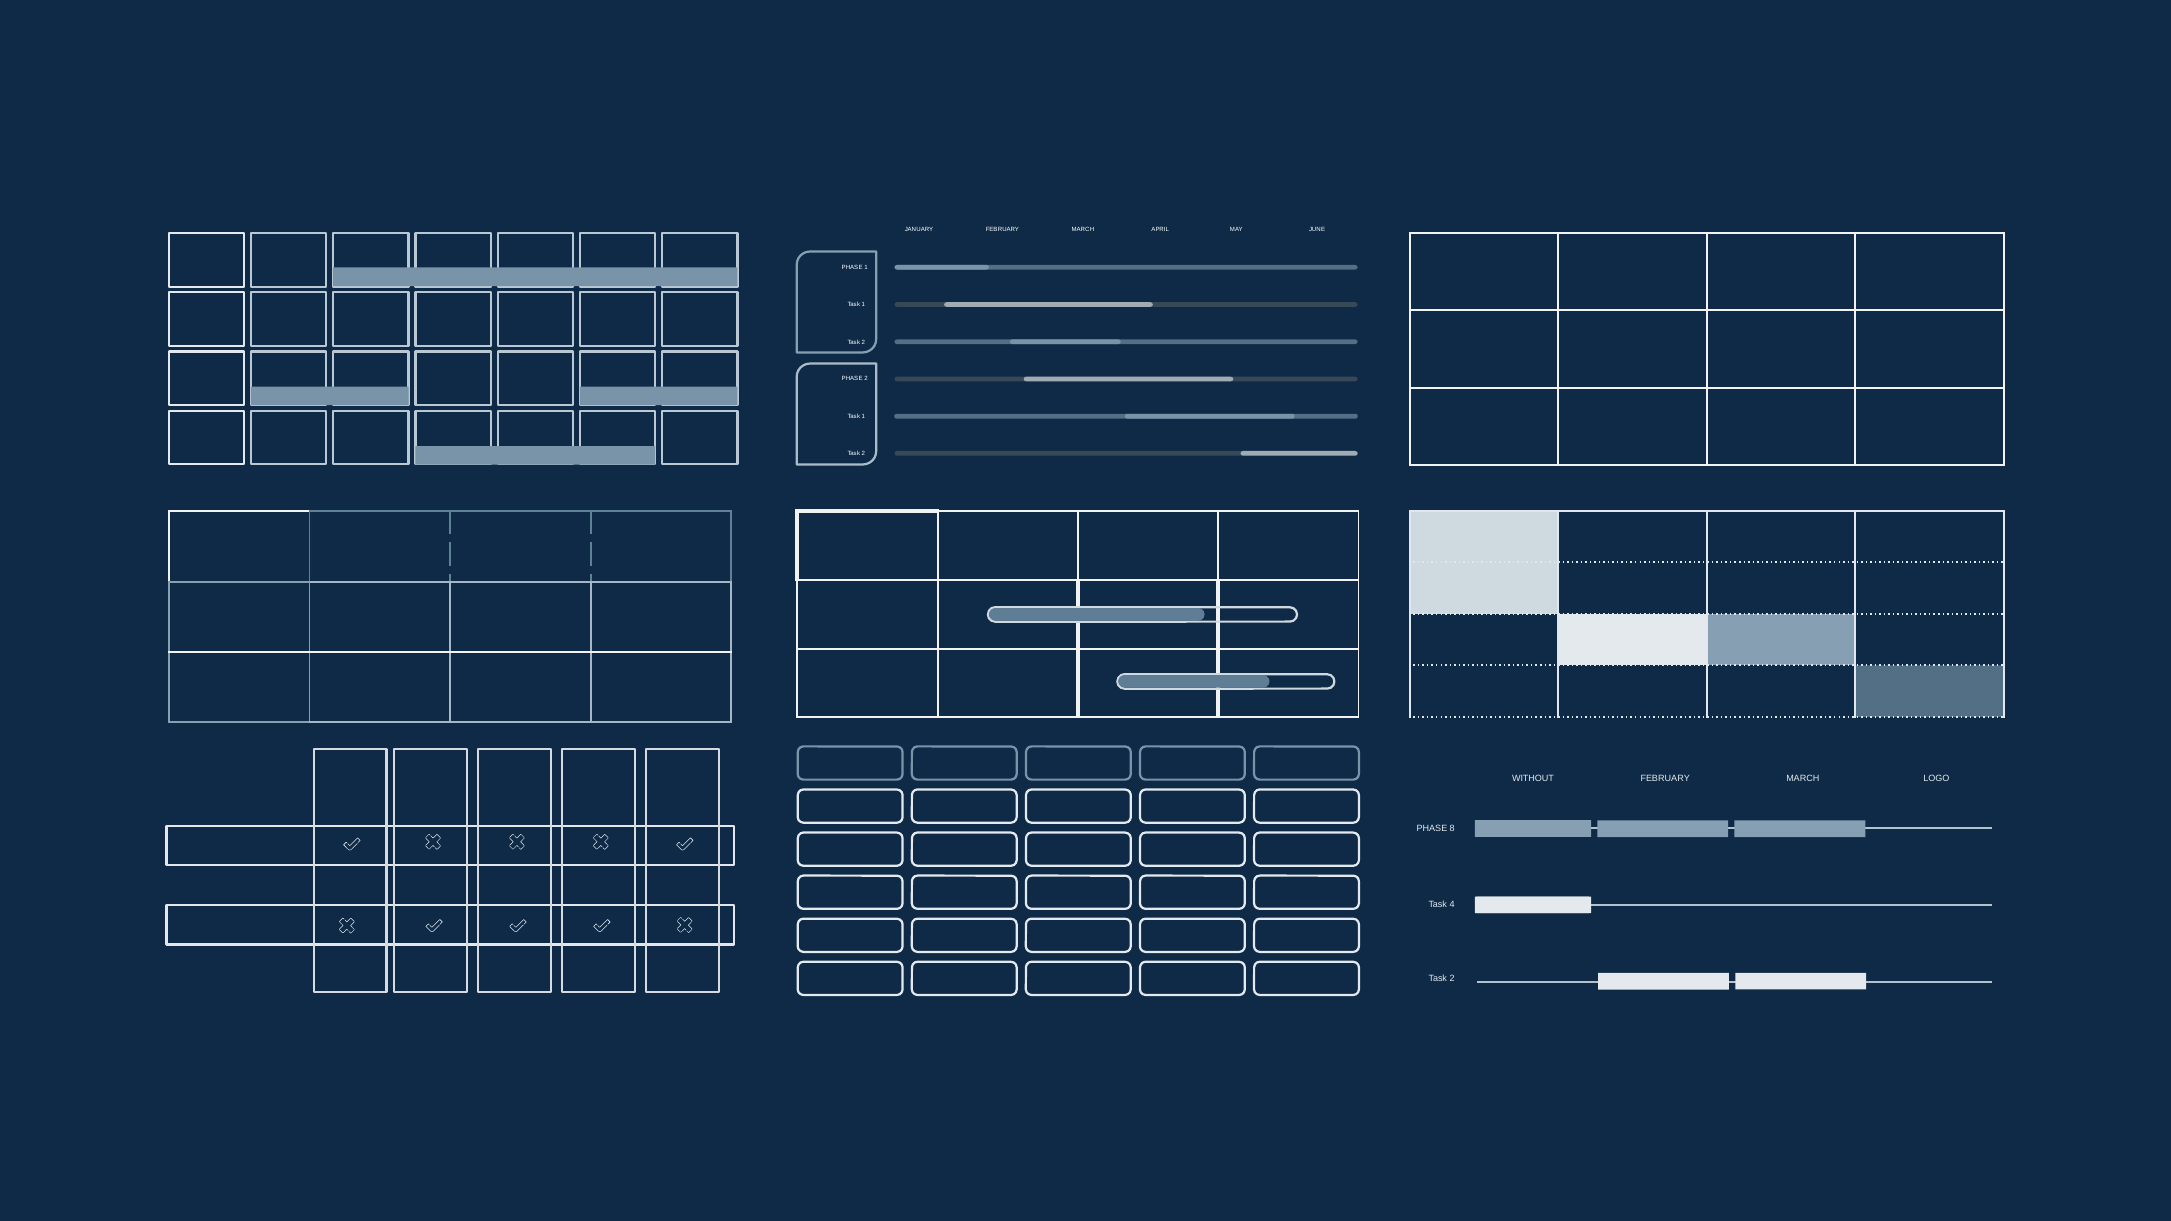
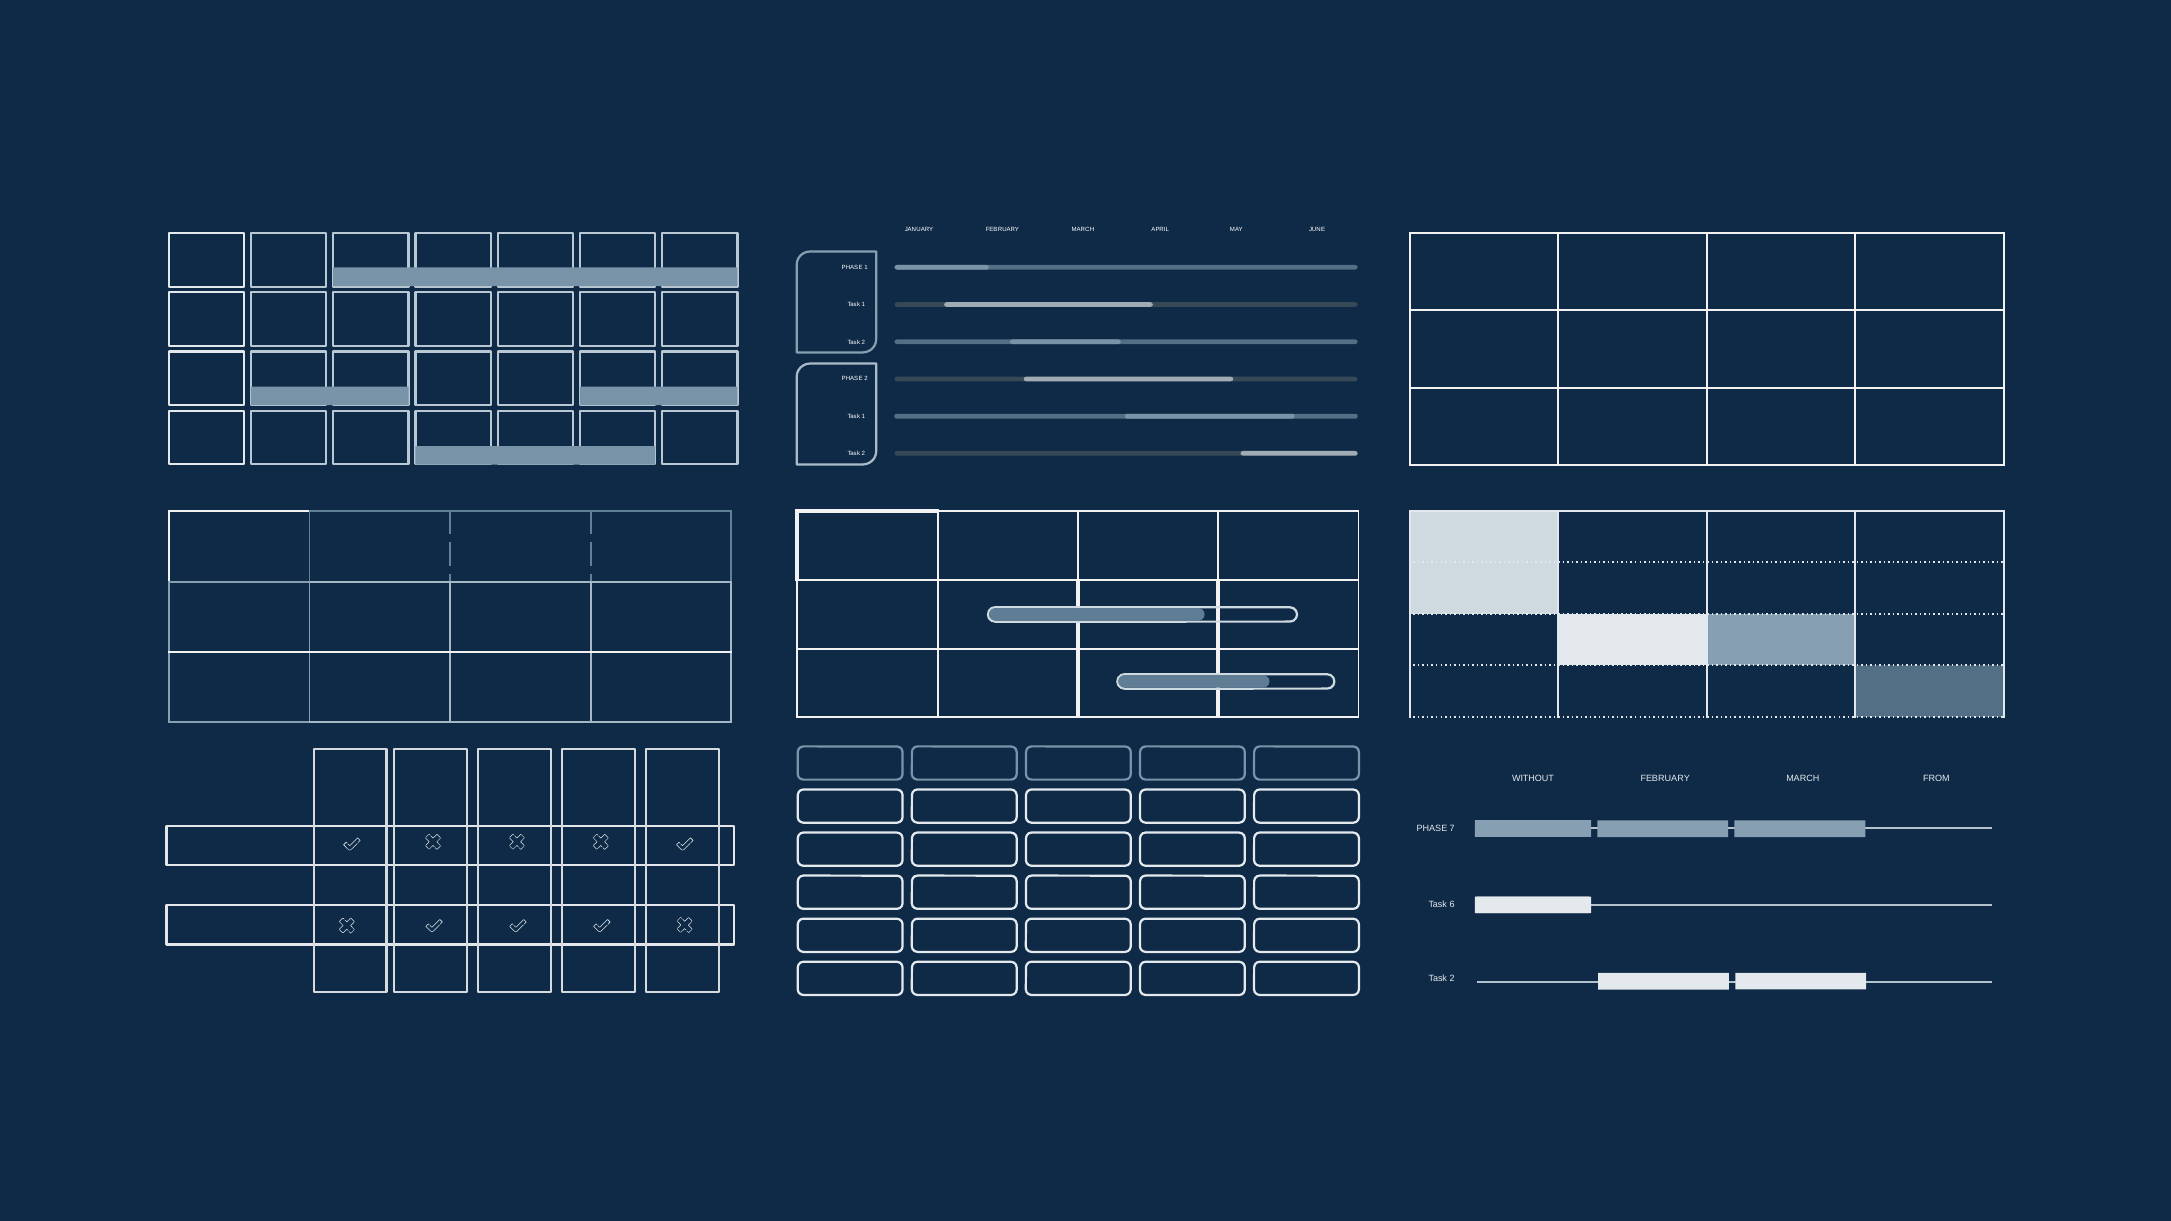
LOGO: LOGO -> FROM (1936, 779)
8: 8 -> 7 (1452, 829)
4: 4 -> 6 (1452, 904)
